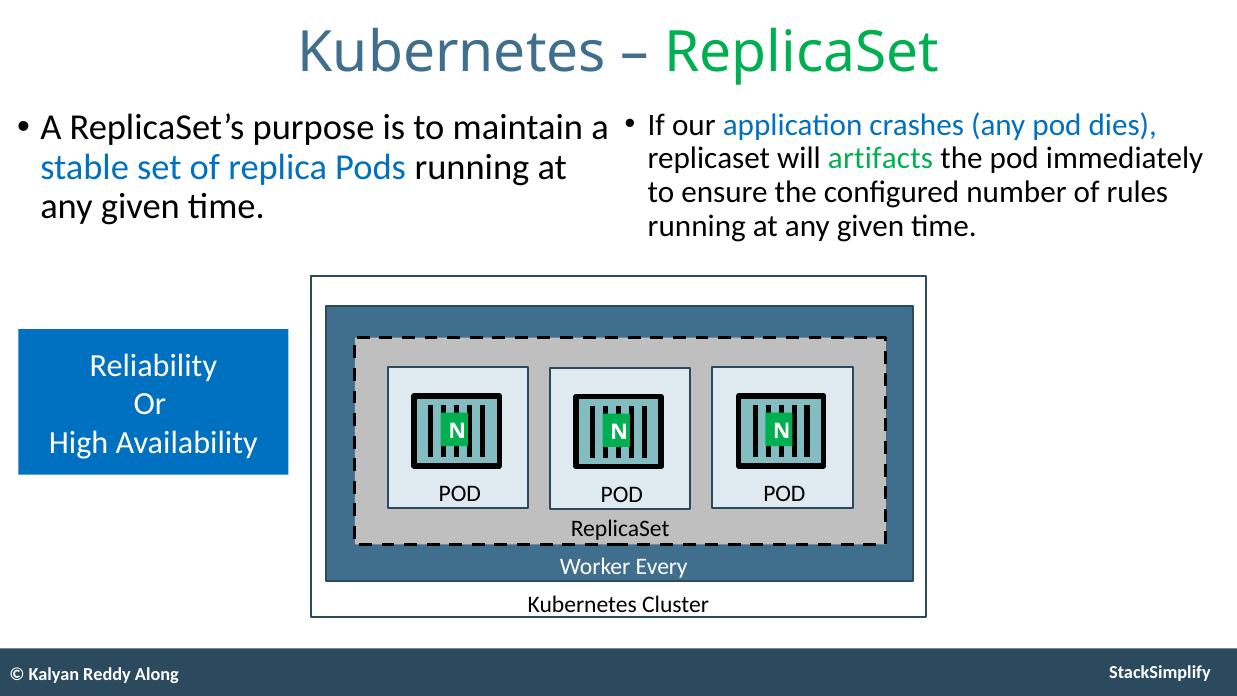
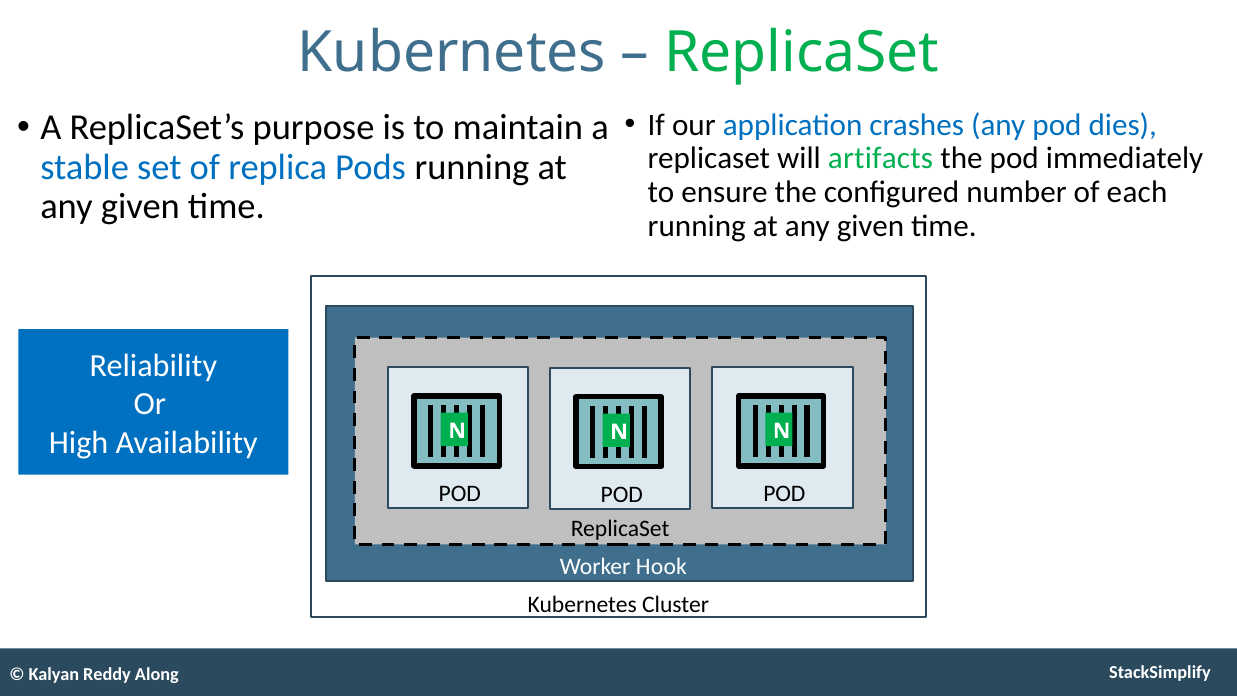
rules: rules -> each (1137, 192)
Every: Every -> Hook (661, 567)
